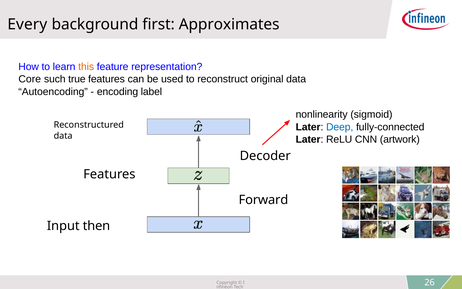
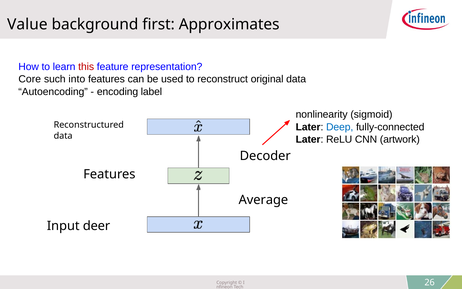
Every: Every -> Value (27, 24)
this colour: orange -> red (86, 67)
true: true -> into (77, 79)
Forward: Forward -> Average (263, 200)
then: then -> deer (97, 226)
